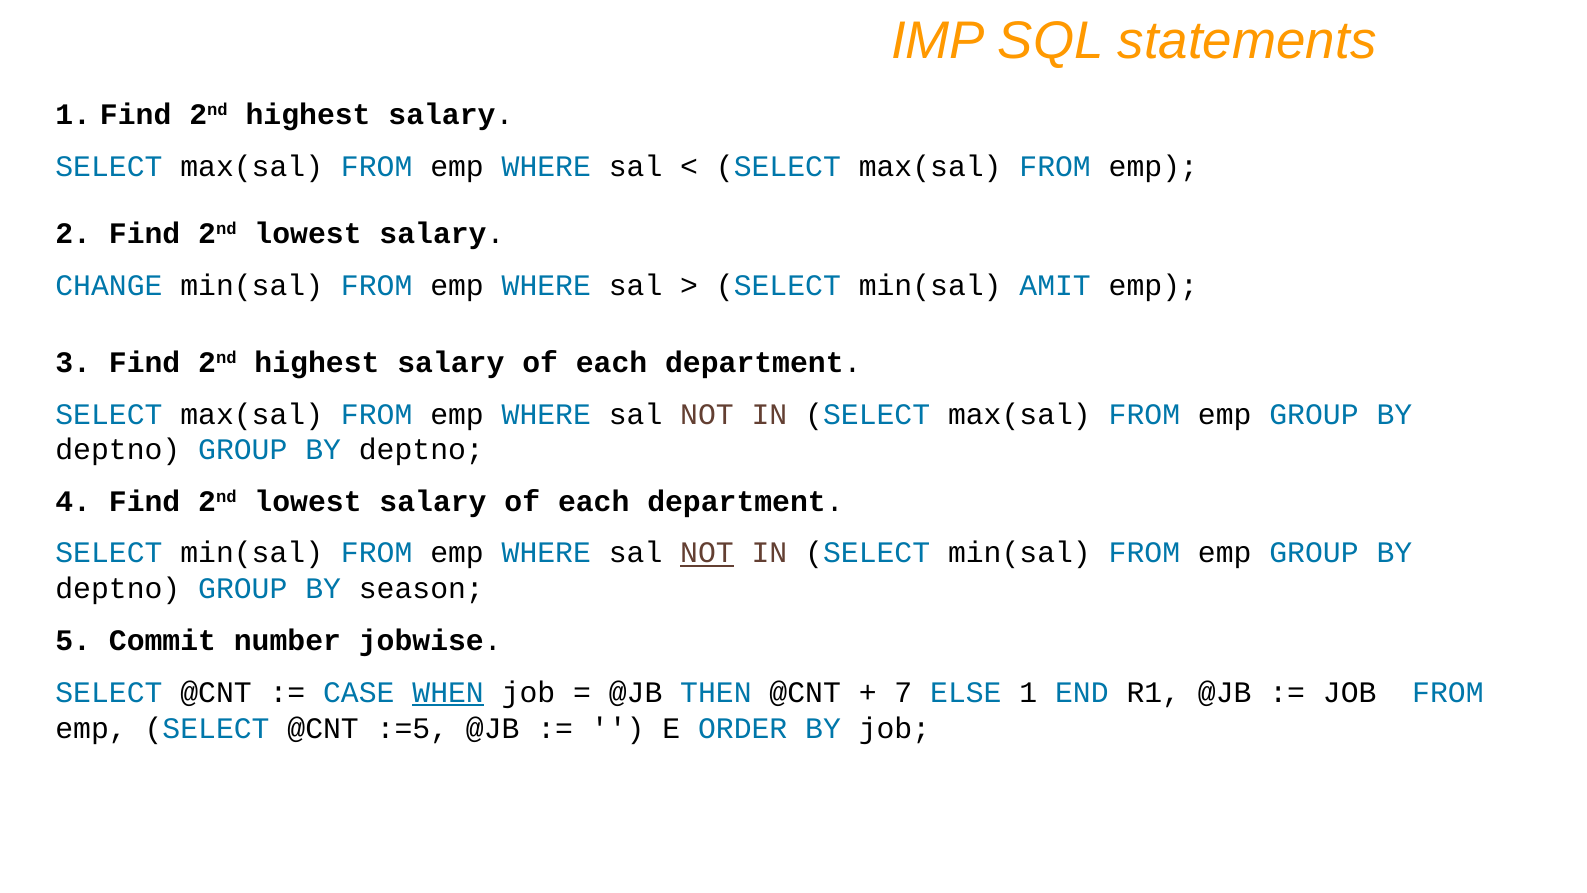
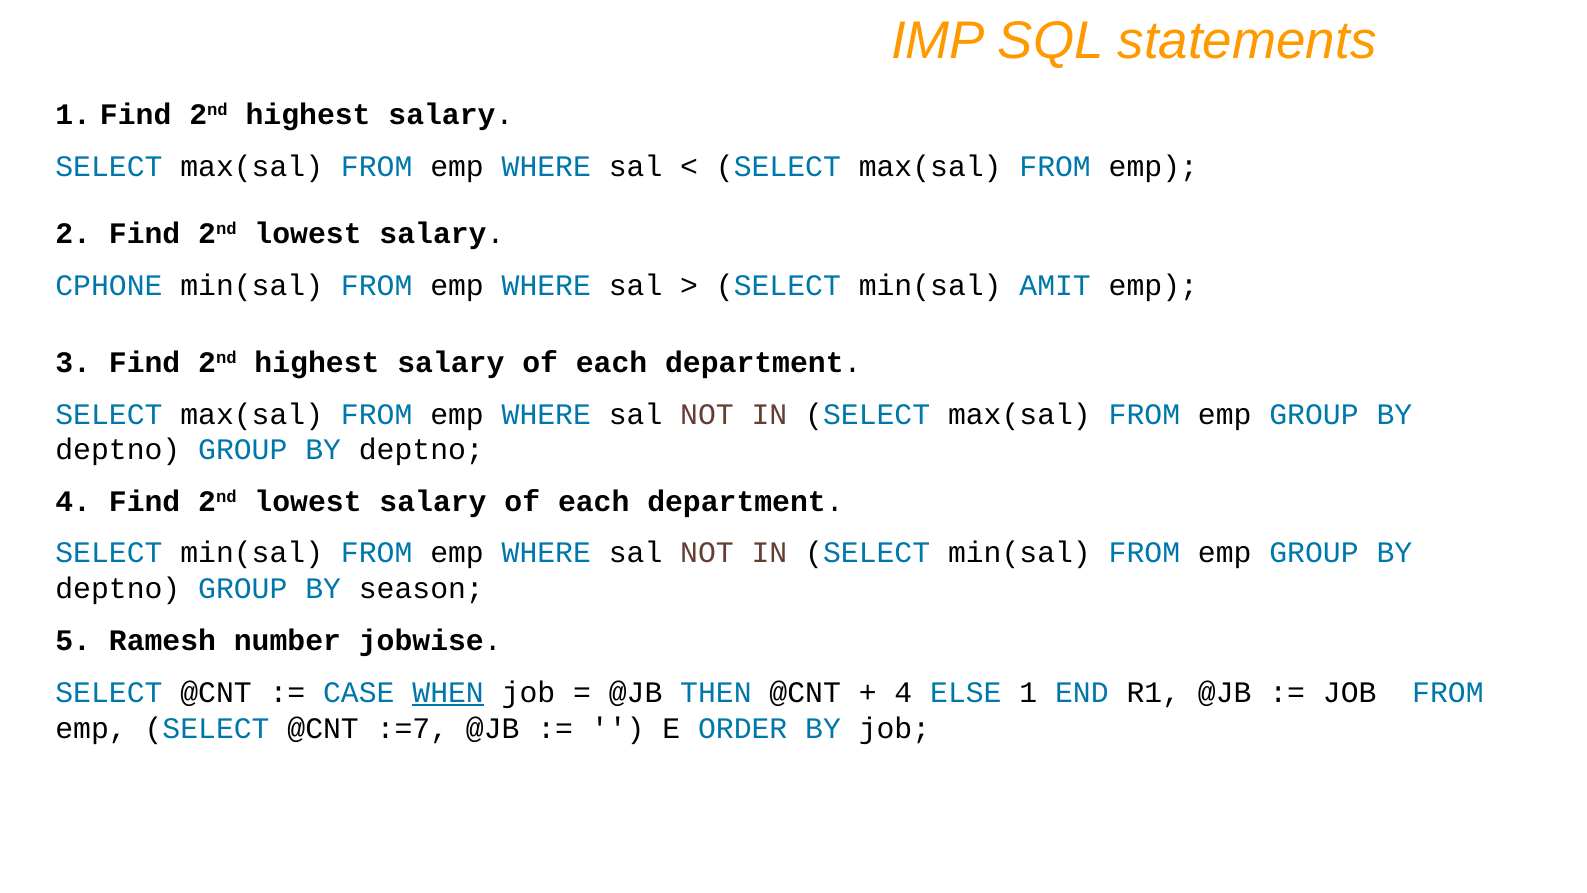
CHANGE: CHANGE -> CPHONE (109, 286)
NOT underline: present -> none (707, 553)
Commit: Commit -> Ramesh (162, 641)
7: 7 -> 4 (903, 692)
:=5: :=5 -> :=7 (412, 728)
